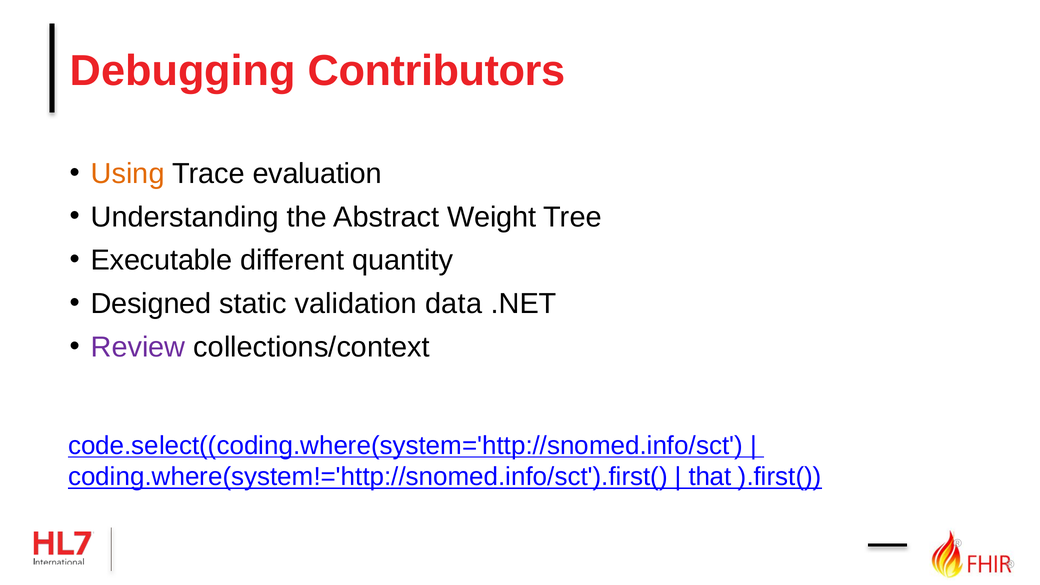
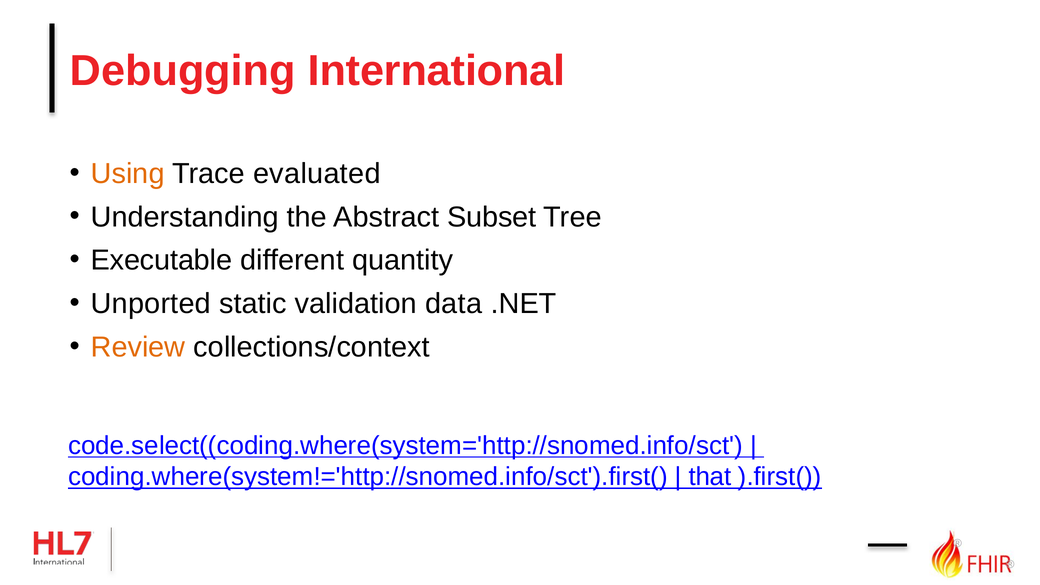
Contributors: Contributors -> International (436, 71)
evaluation: evaluation -> evaluated (317, 174)
Weight: Weight -> Subset (492, 217)
Designed: Designed -> Unported (151, 304)
Review colour: purple -> orange (138, 347)
